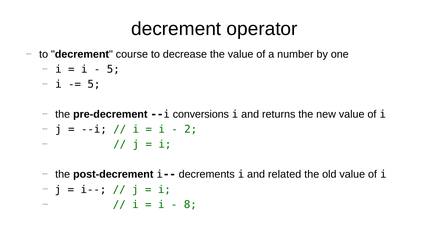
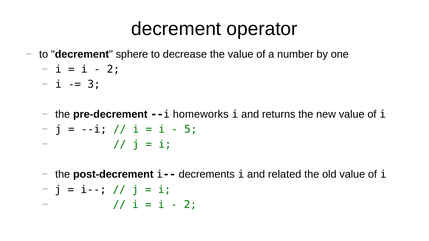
course: course -> sphere (132, 55)
5: 5 -> 2 (113, 70)
5: 5 -> 3 (94, 85)
conversions: conversions -> homeworks (201, 115)
2: 2 -> 5 (191, 130)
8: 8 -> 2 (190, 205)
